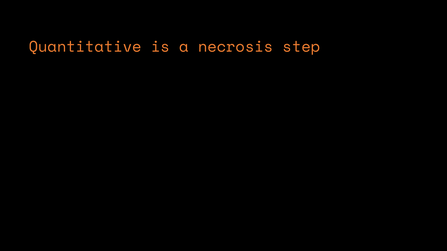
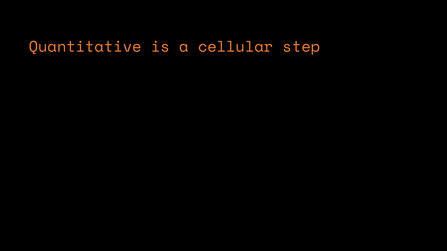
necrosis: necrosis -> cellular (236, 47)
